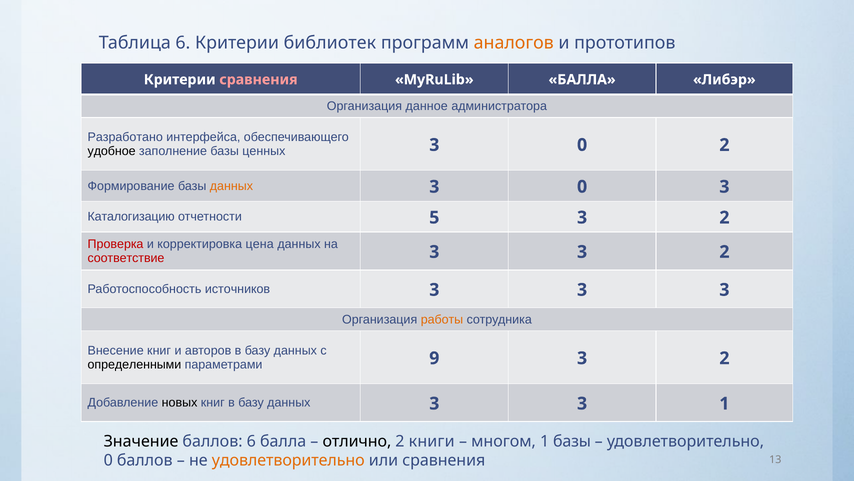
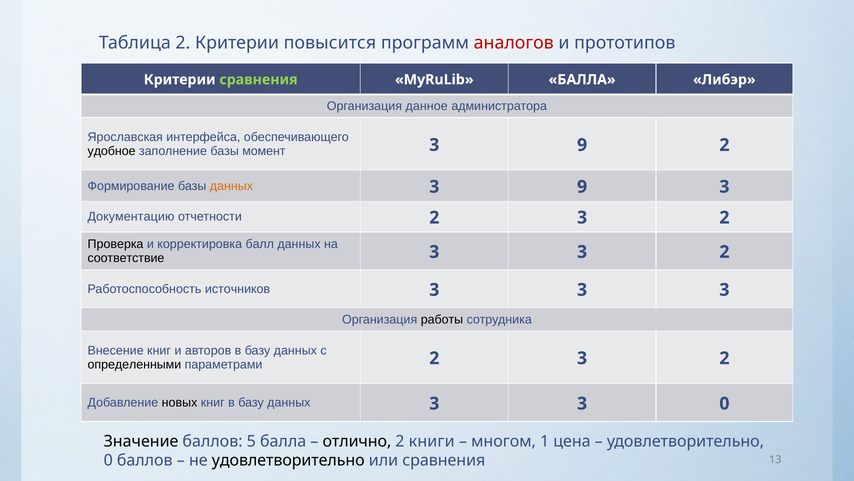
Таблица 6: 6 -> 2 (183, 43)
библиотек: библиотек -> повысится (330, 43)
аналогов colour: orange -> red (514, 43)
сравнения colour: pink -> light green (258, 80)
Разработано: Разработано -> Ярославская (125, 137)
ценных: ценных -> момент (264, 151)
0: 0 -> 9 (582, 145)
0: 0 -> 9 (582, 187)
Каталогизацию: Каталогизацию -> Документацию (131, 216)
отчетности 5: 5 -> 2 (434, 217)
Проверка colour: red -> black (115, 244)
цена: цена -> балл (260, 244)
соответствие colour: red -> black (126, 258)
работы colour: orange -> black (442, 319)
параметрами 9: 9 -> 2 (434, 358)
3 1: 1 -> 0 (724, 403)
баллов 6: 6 -> 5 (251, 441)
1 базы: базы -> цена (572, 441)
удовлетворительно colour: orange -> black (288, 460)
